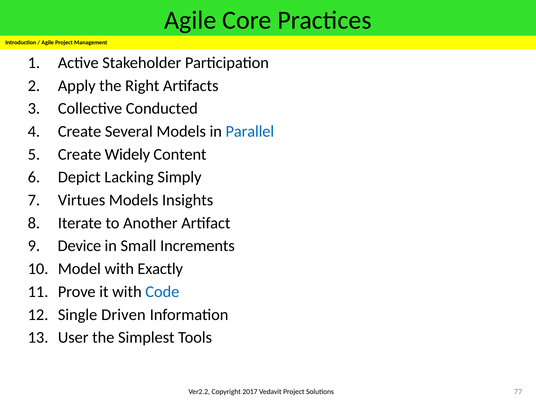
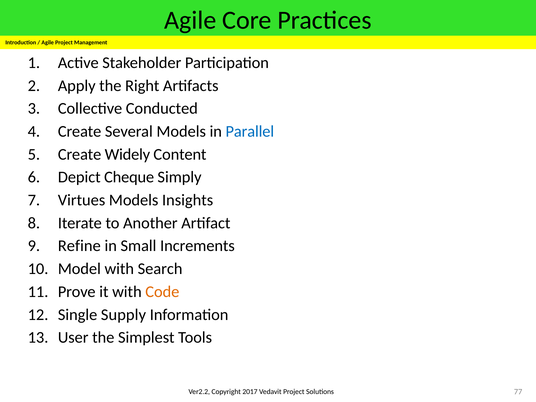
Lacking: Lacking -> Cheque (129, 177)
Device: Device -> Refine (79, 246)
Exactly: Exactly -> Search (160, 269)
Code colour: blue -> orange (162, 292)
Driven: Driven -> Supply (123, 315)
